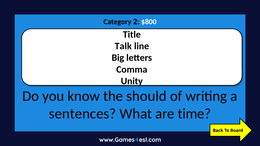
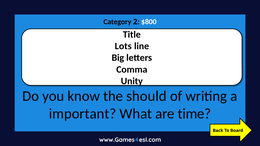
Talk: Talk -> Lots (123, 46)
sentences: sentences -> important (83, 114)
